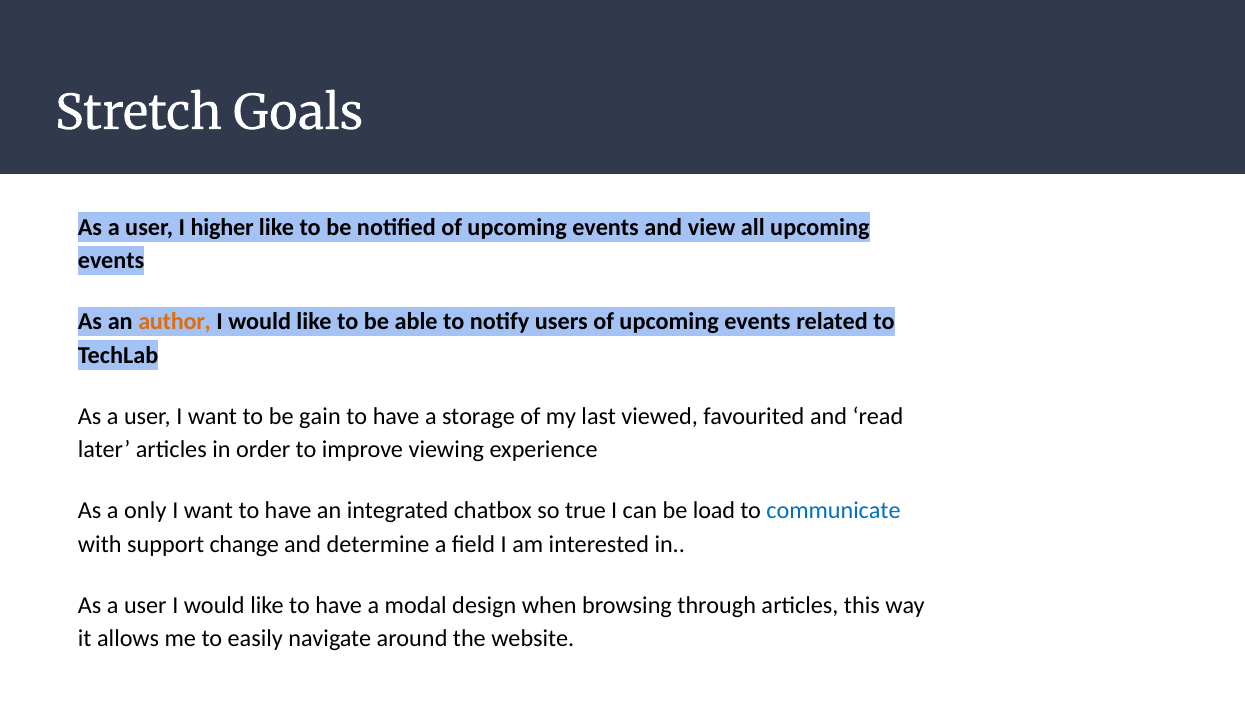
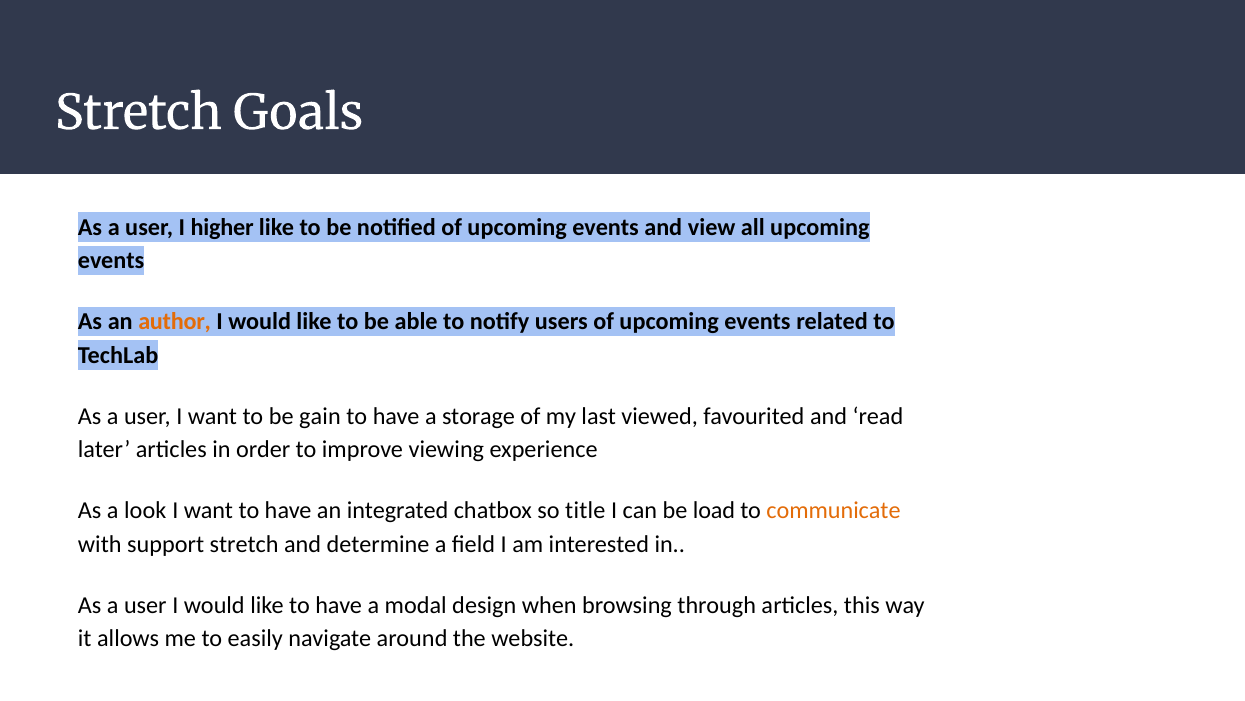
only: only -> look (145, 510)
true: true -> title (585, 510)
communicate colour: blue -> orange (834, 510)
support change: change -> stretch (244, 544)
